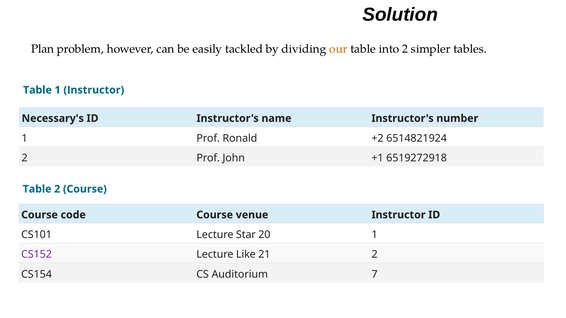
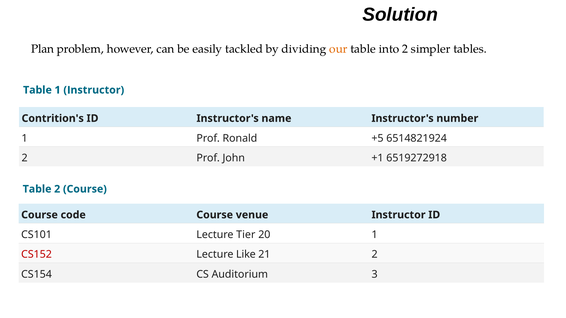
Necessary's: Necessary's -> Contrition's (53, 119)
+2: +2 -> +5 (377, 138)
Star: Star -> Tier (246, 235)
CS152 colour: purple -> red (37, 255)
7: 7 -> 3 (375, 275)
